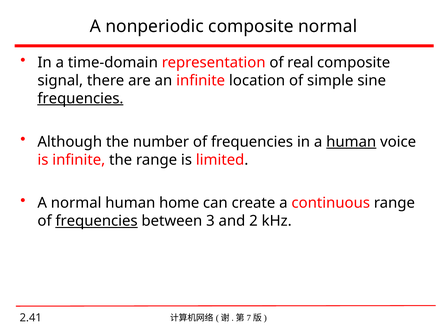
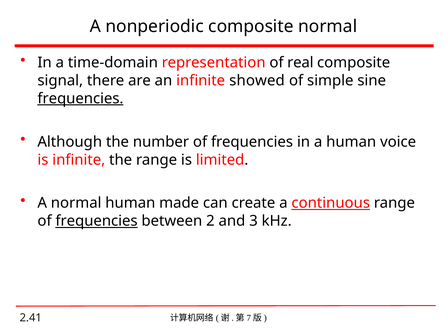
location: location -> showed (257, 81)
human underline: present -> none (351, 142)
home: home -> made (179, 203)
continuous underline: none -> present (331, 203)
3: 3 -> 2 (210, 221)
2: 2 -> 3 (253, 221)
